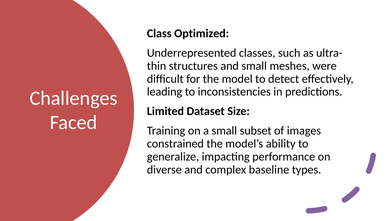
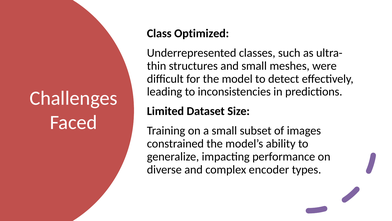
baseline: baseline -> encoder (269, 169)
